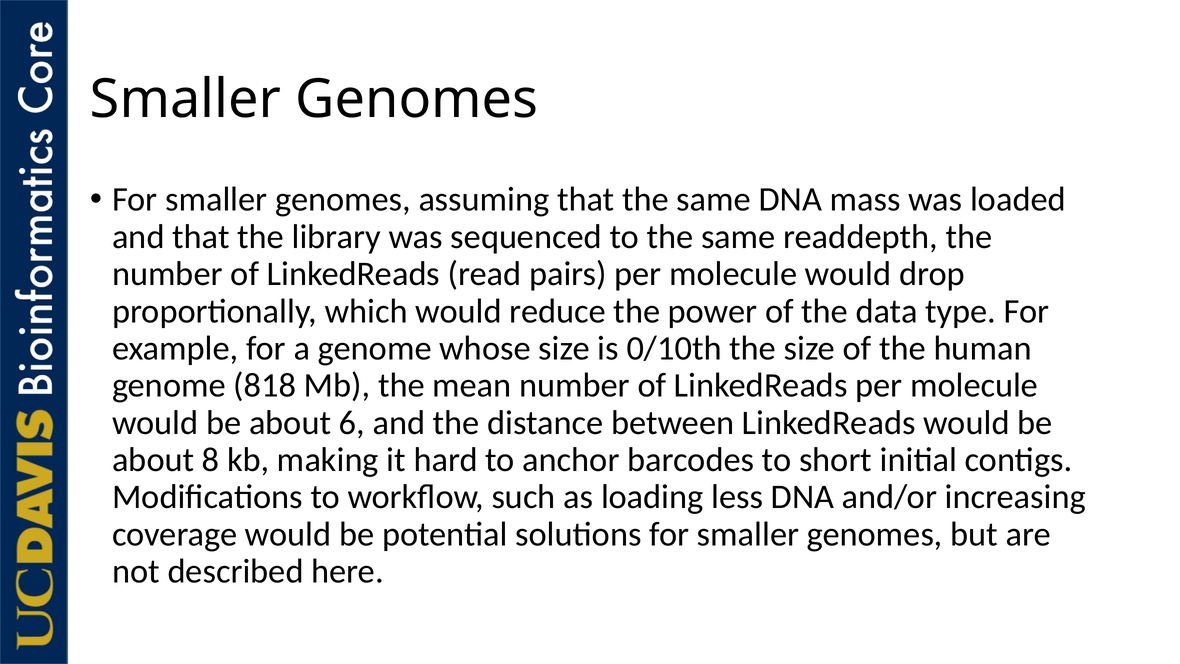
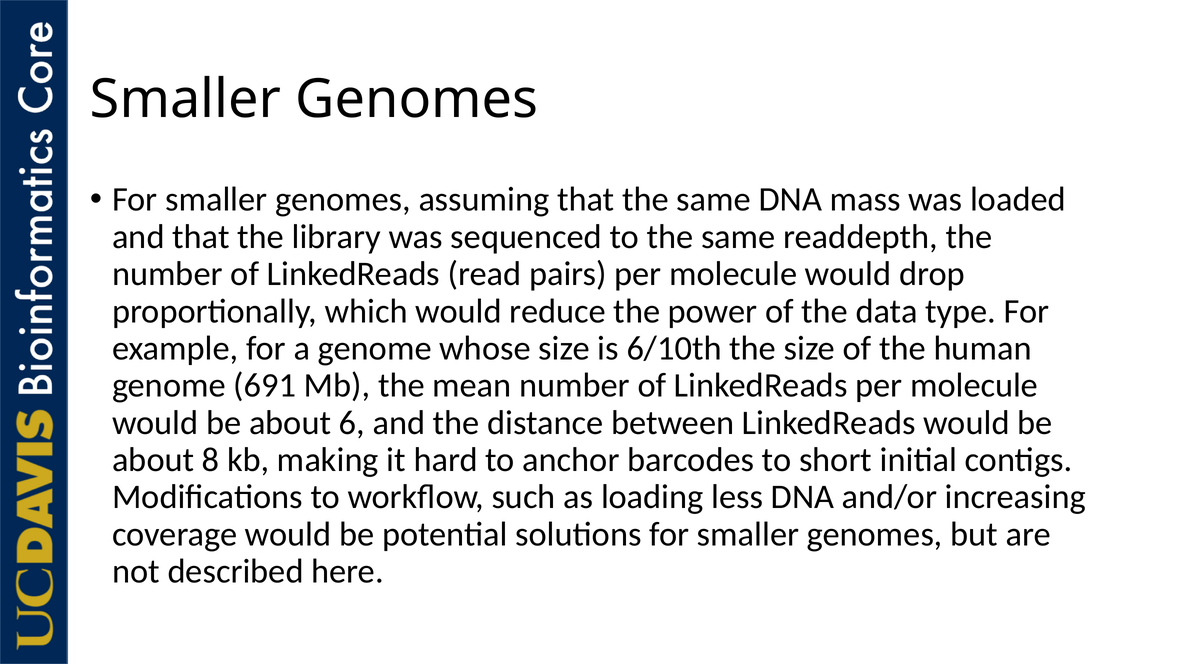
0/10th: 0/10th -> 6/10th (674, 348)
818: 818 -> 691 (265, 385)
